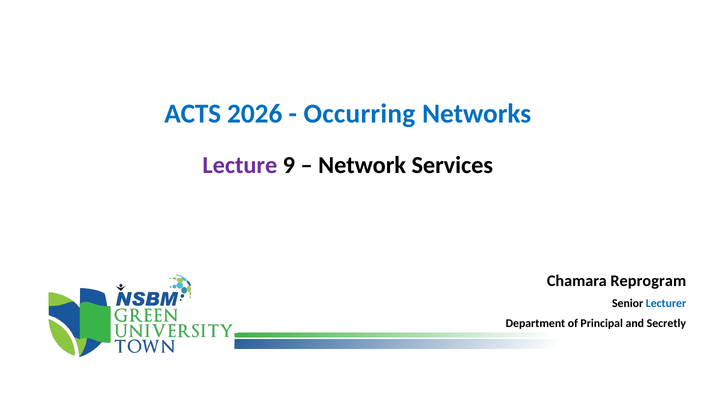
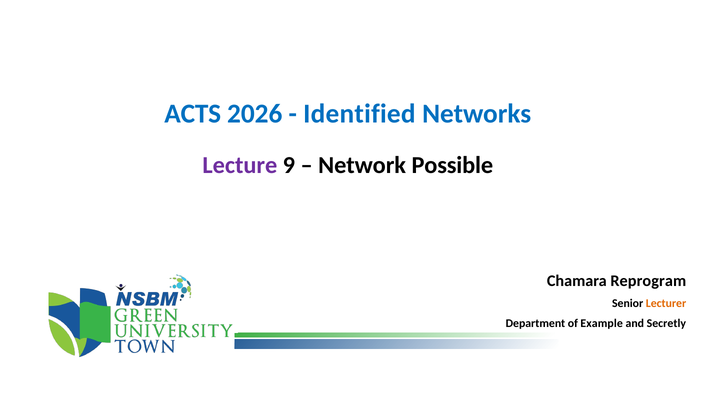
Occurring: Occurring -> Identified (359, 114)
Services: Services -> Possible (452, 165)
Lecturer colour: blue -> orange (666, 303)
Principal: Principal -> Example (602, 324)
